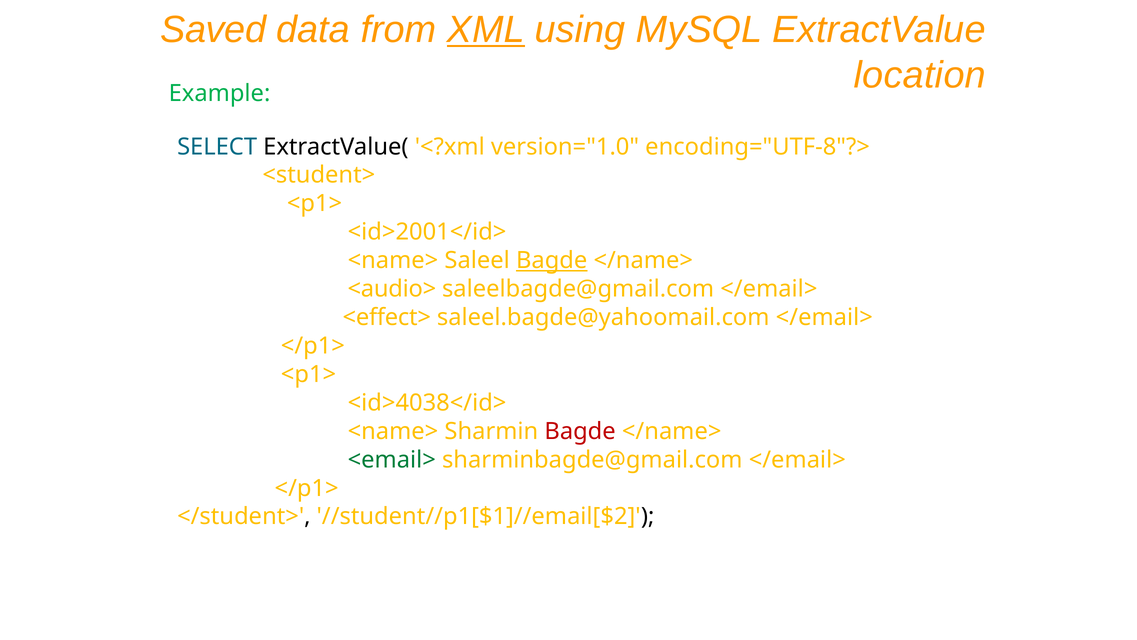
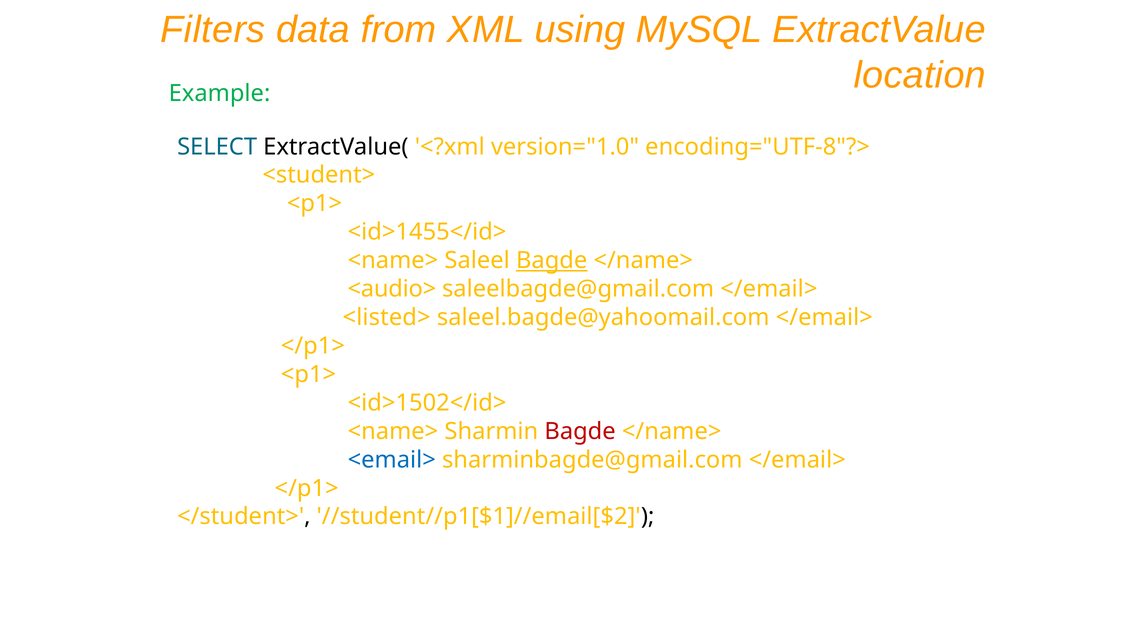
Saved: Saved -> Filters (213, 30)
XML underline: present -> none (486, 30)
<id>2001</id>: <id>2001</id> -> <id>1455</id> (427, 232)
<effect>: <effect> -> <listed> (387, 317)
<id>4038</id>: <id>4038</id> -> <id>1502</id> (427, 403)
<email> colour: green -> blue (392, 459)
